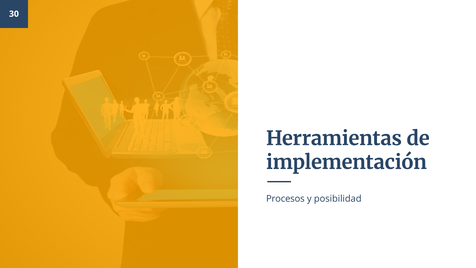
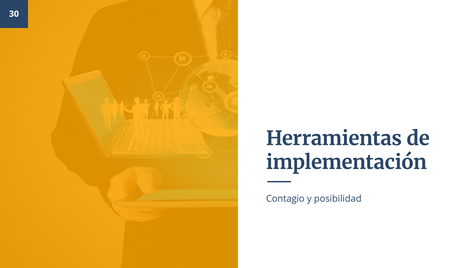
Procesos: Procesos -> Contagio (285, 198)
